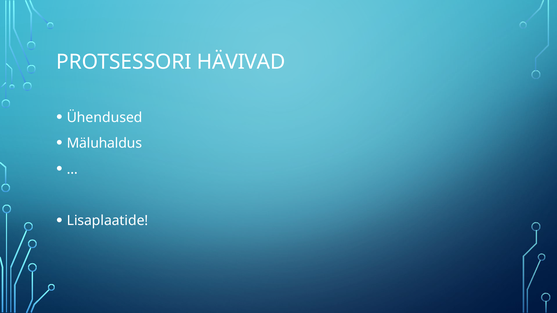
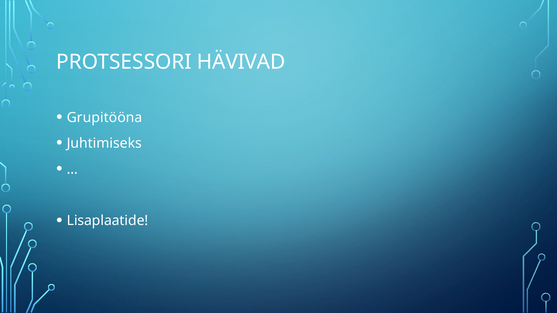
Ühendused: Ühendused -> Grupitööna (105, 118)
Mäluhaldus: Mäluhaldus -> Juhtimiseks (104, 143)
